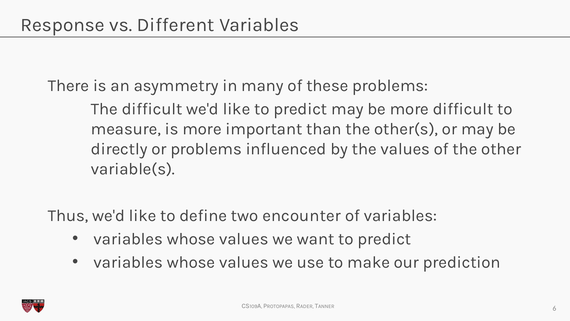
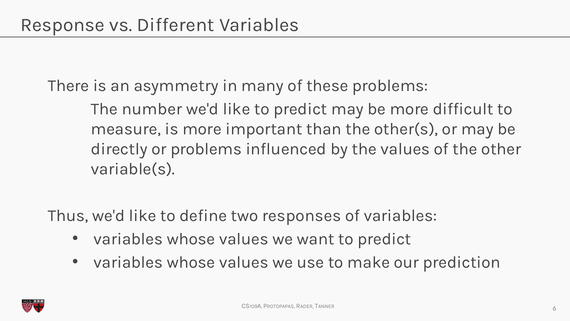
The difficult: difficult -> number (152, 109)
encounter: encounter -> responses (302, 215)
